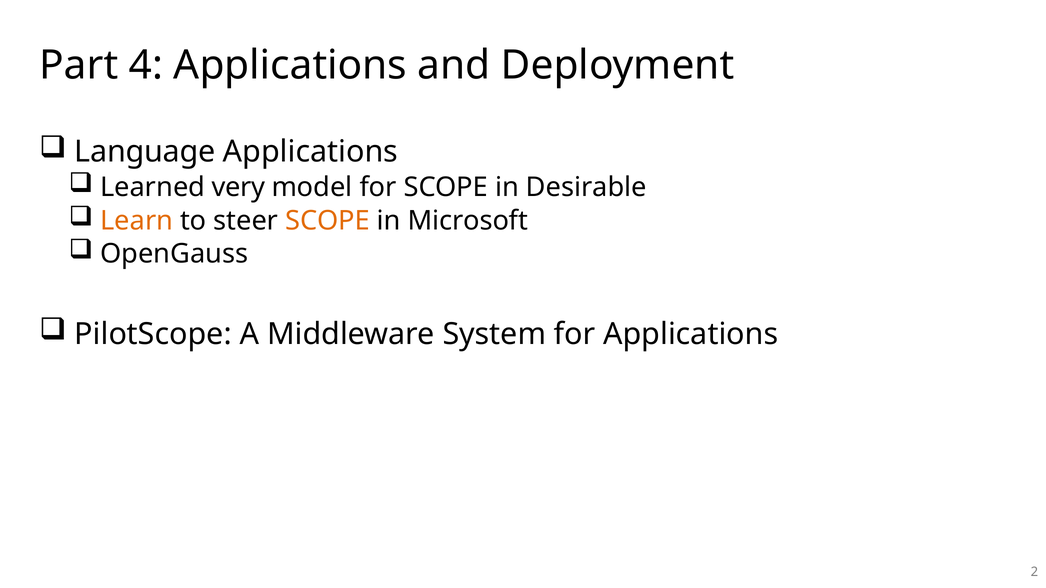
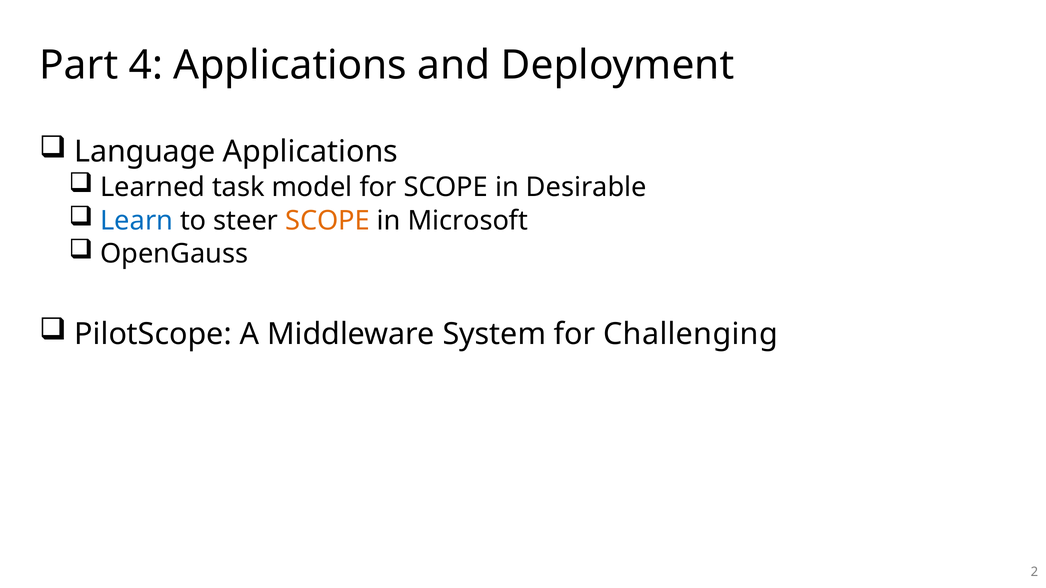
very: very -> task (238, 187)
Learn colour: orange -> blue (137, 221)
for Applications: Applications -> Challenging (691, 334)
